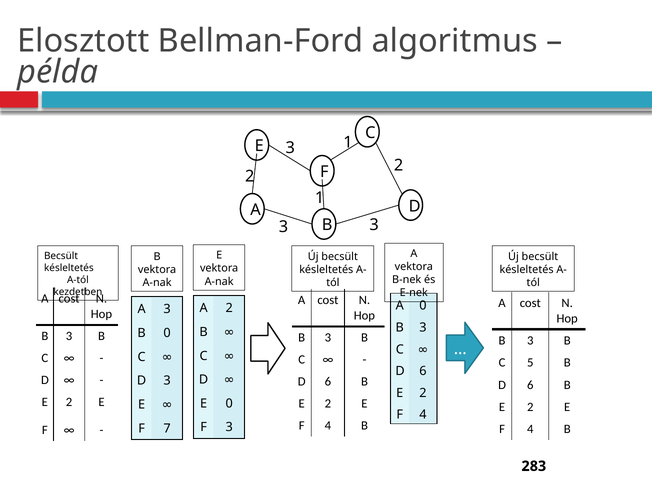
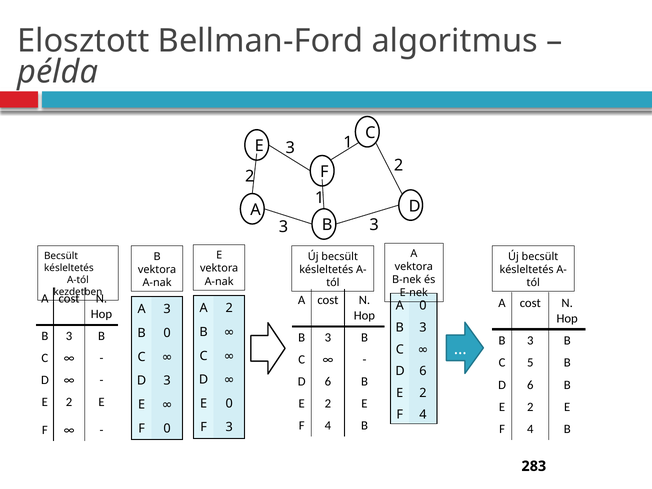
F 7: 7 -> 0 (167, 428)
